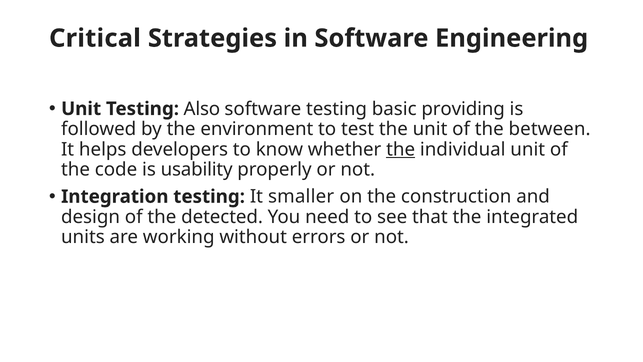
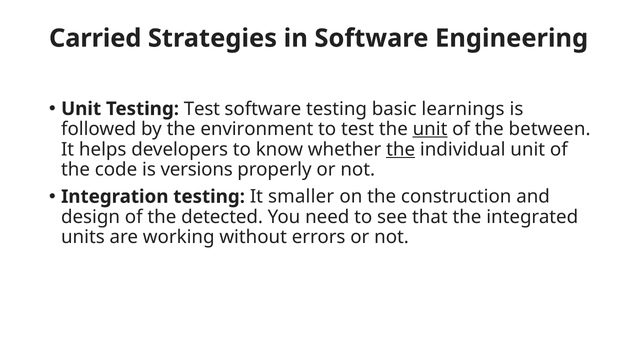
Critical: Critical -> Carried (95, 38)
Testing Also: Also -> Test (202, 109)
providing: providing -> learnings (463, 109)
unit underline: none -> present (430, 129)
usability: usability -> versions (197, 169)
